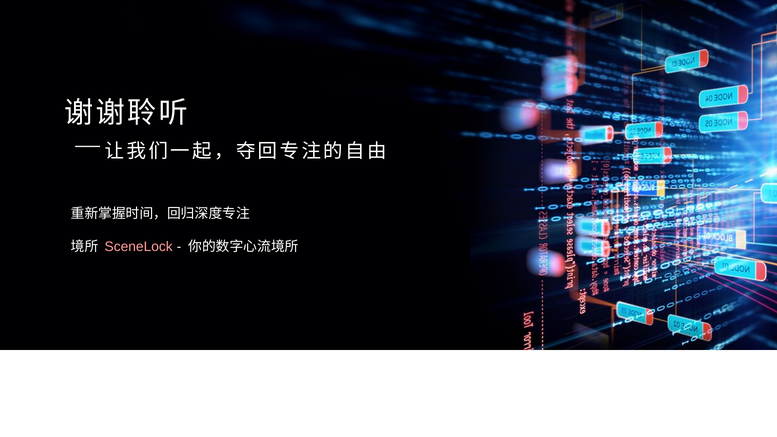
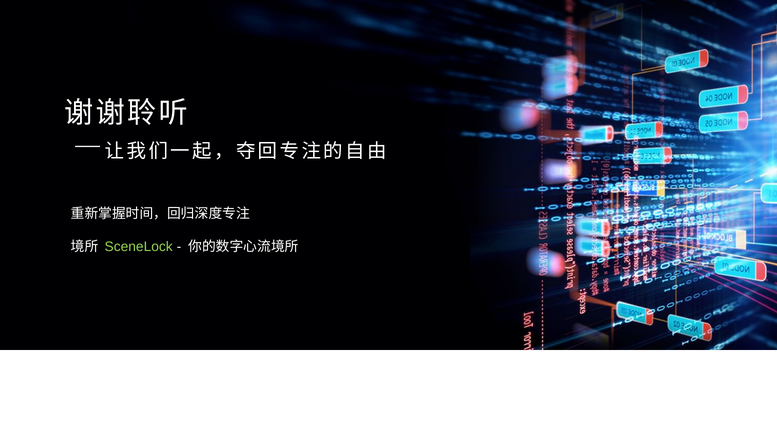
SceneLock colour: pink -> light green (139, 247)
